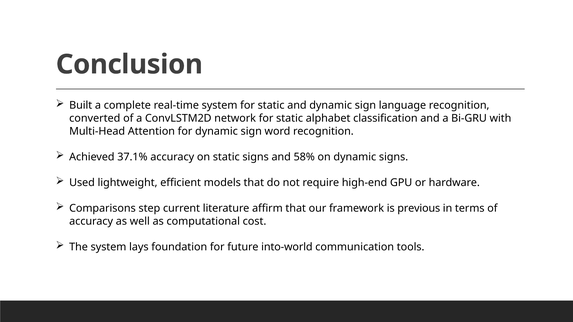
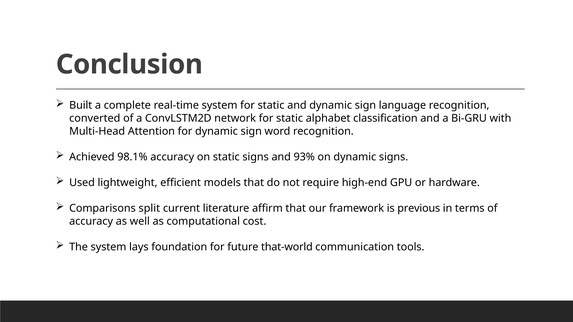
37.1%: 37.1% -> 98.1% (132, 157)
58%: 58% -> 93% (304, 157)
step: step -> split (149, 209)
into-world: into-world -> that-world (287, 247)
